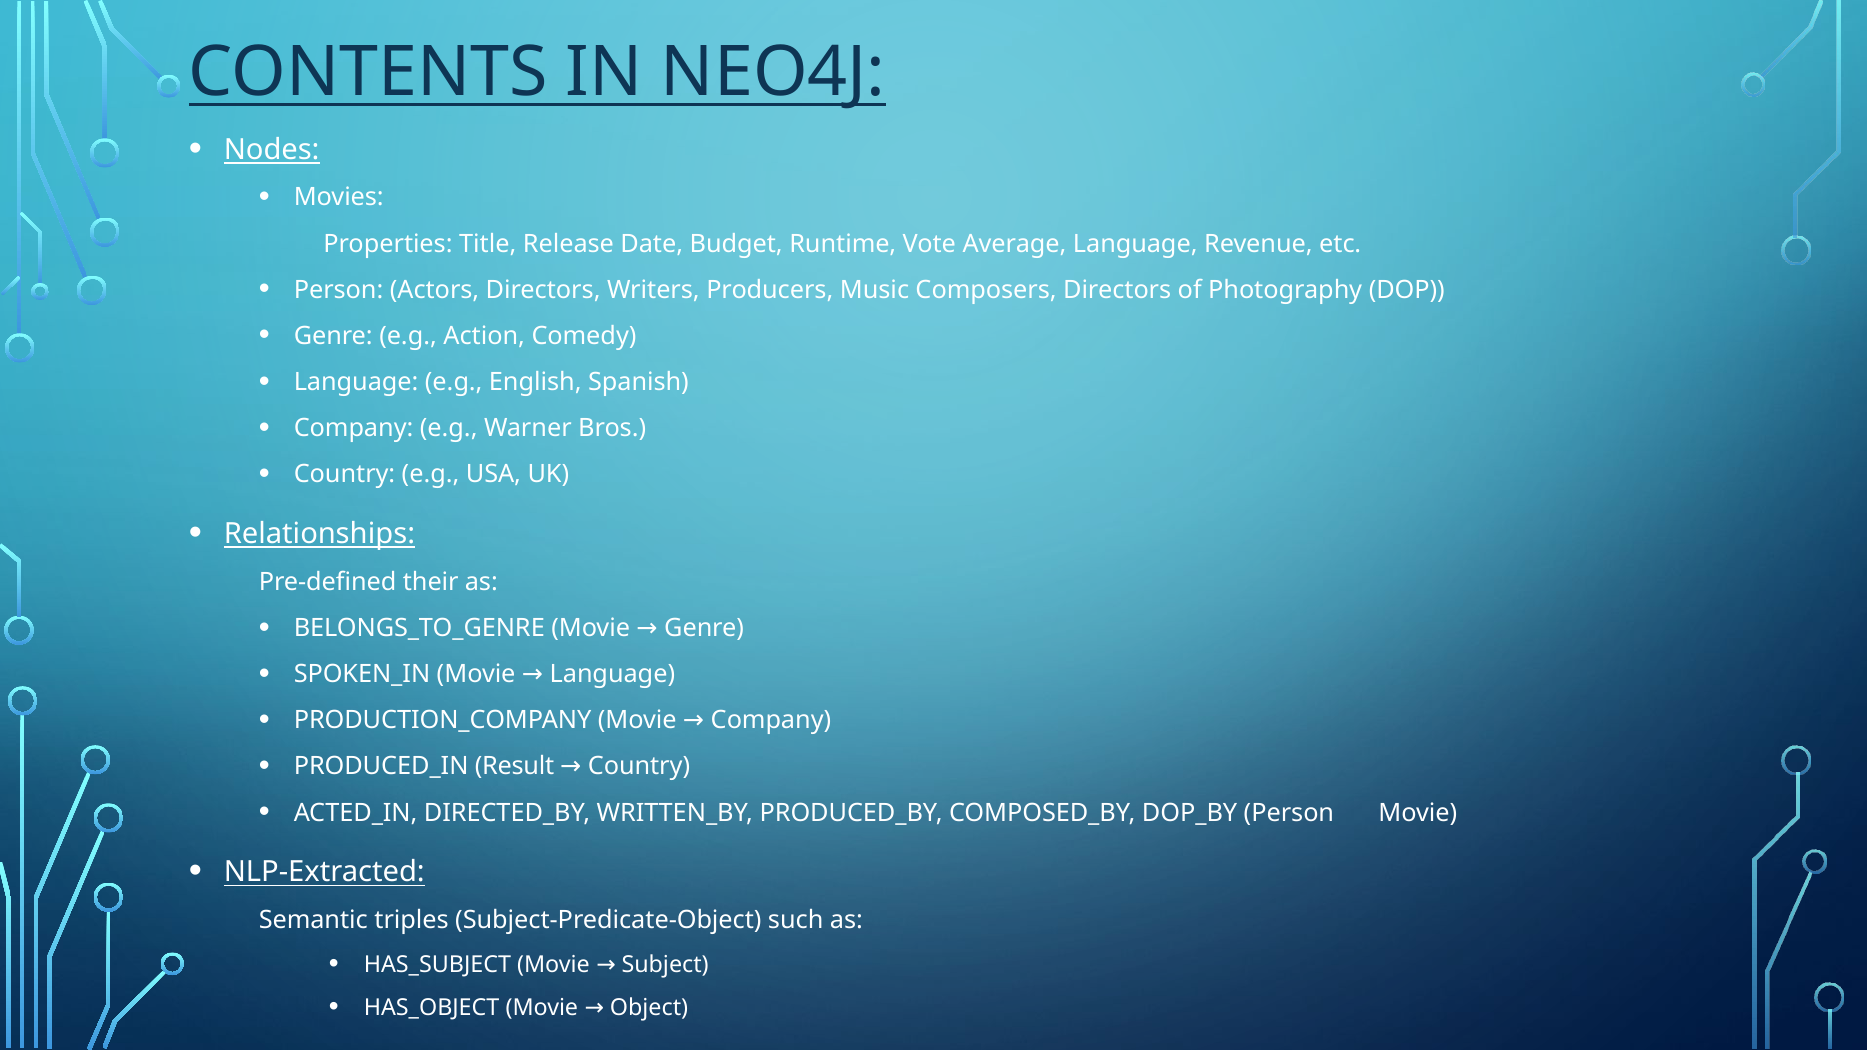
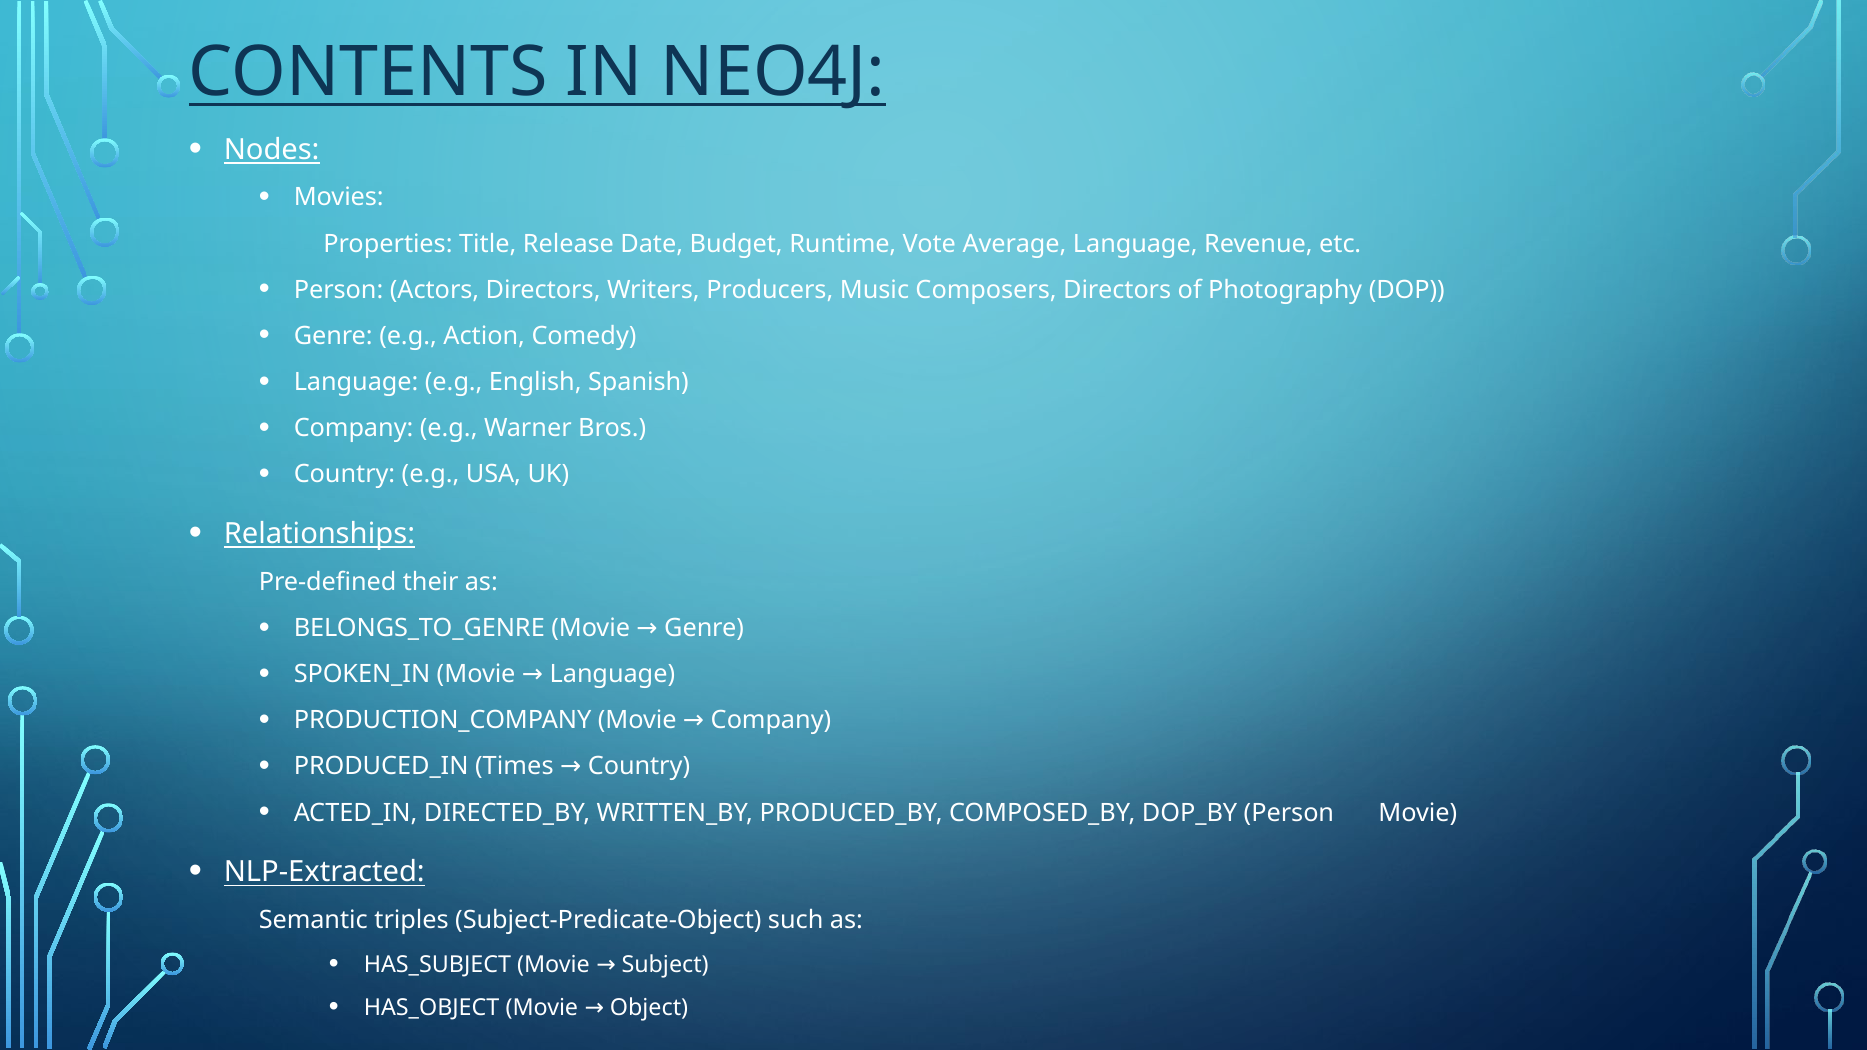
Result: Result -> Times (514, 767)
